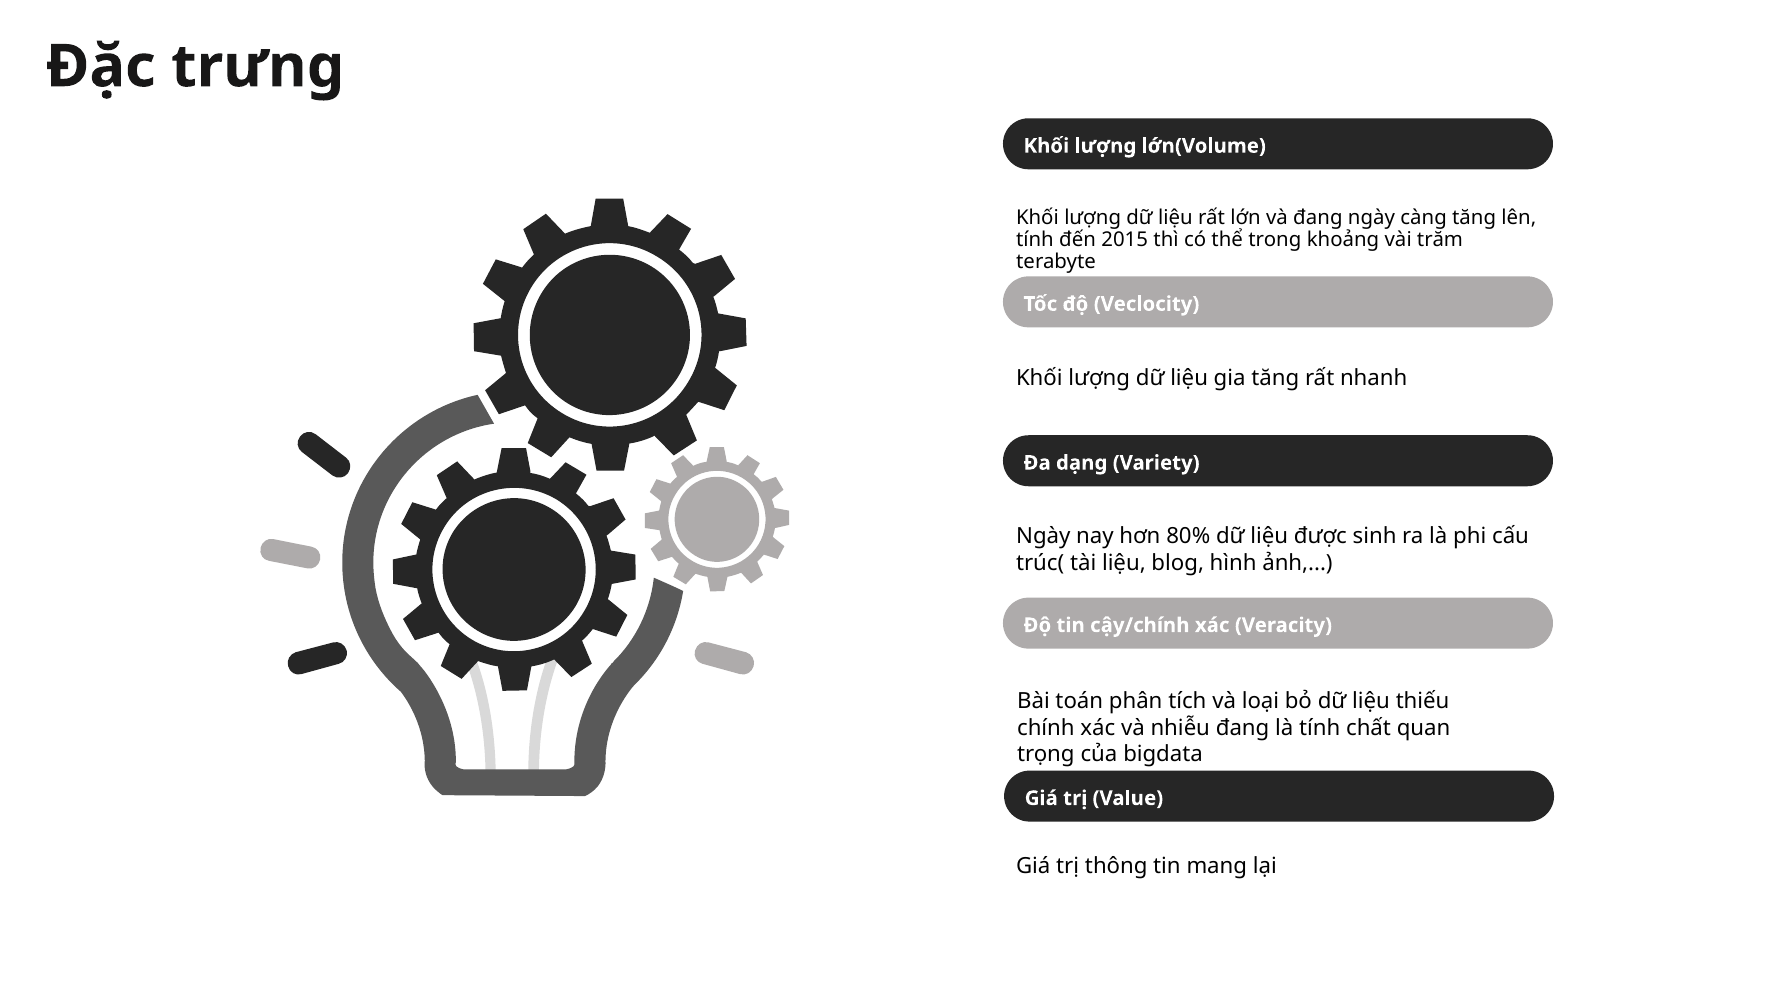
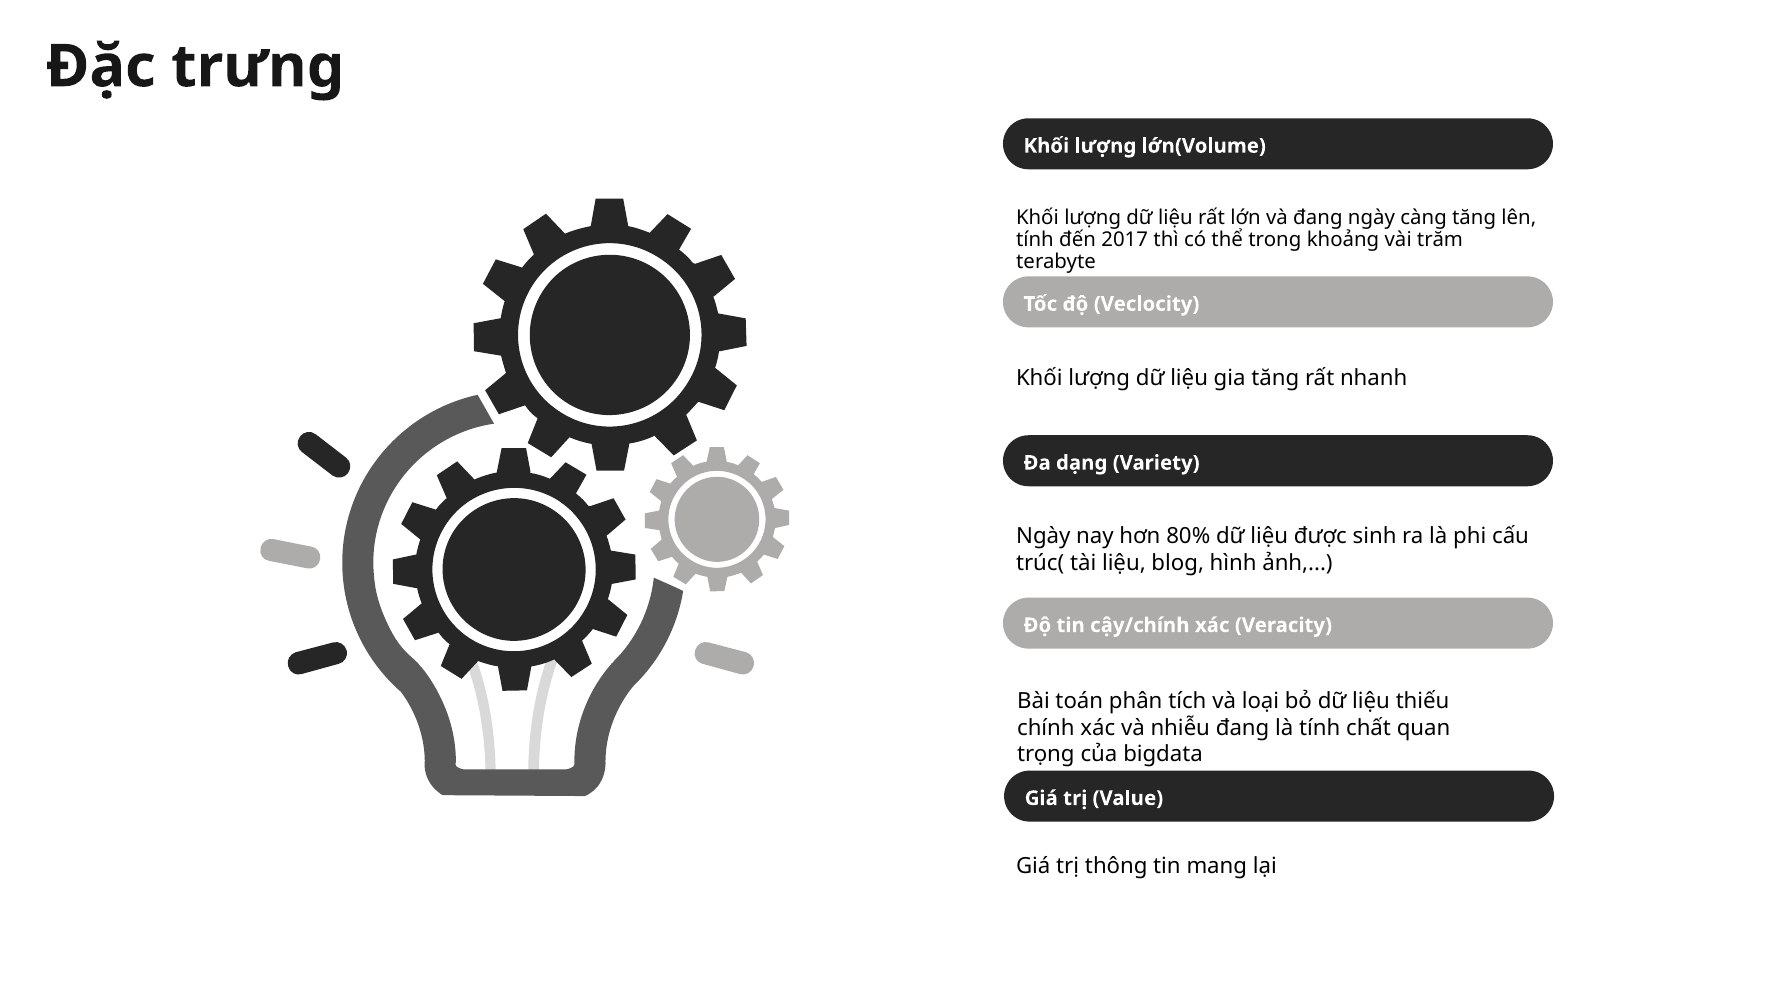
2015: 2015 -> 2017 (1125, 240)
